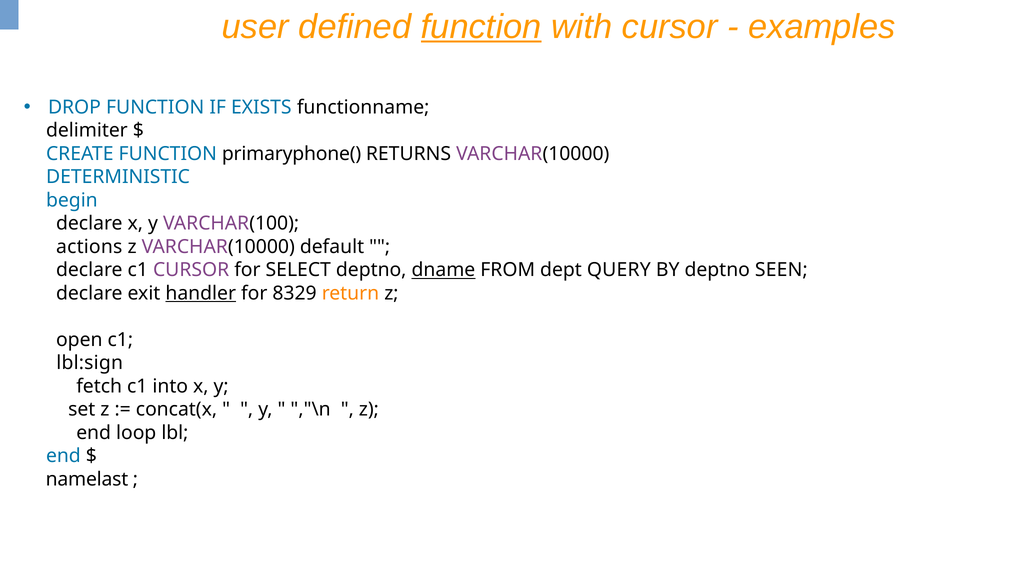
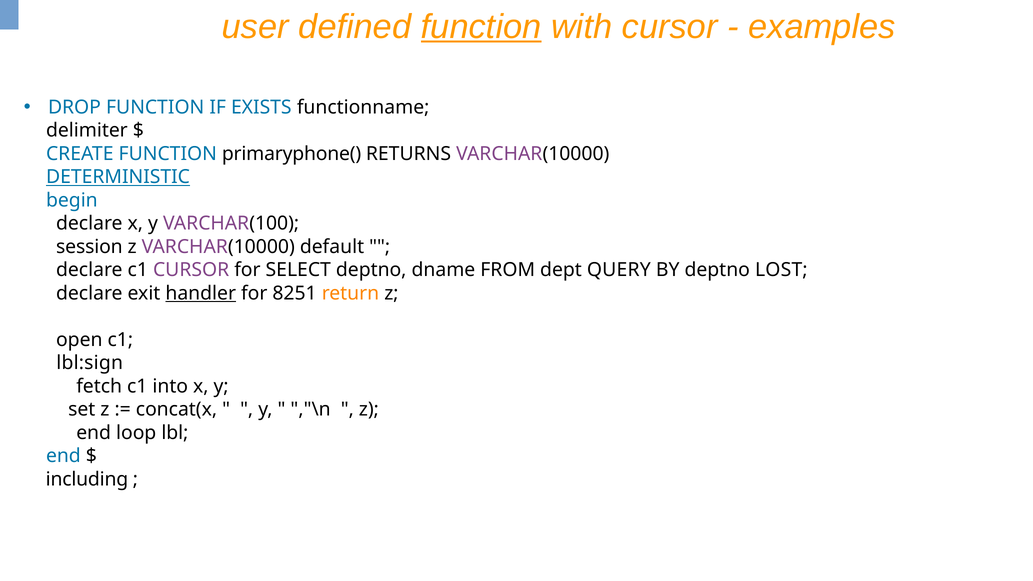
DETERMINISTIC underline: none -> present (118, 177)
actions: actions -> session (89, 247)
dname underline: present -> none (443, 270)
SEEN: SEEN -> LOST (781, 270)
8329: 8329 -> 8251 (295, 293)
namelast: namelast -> including (87, 479)
